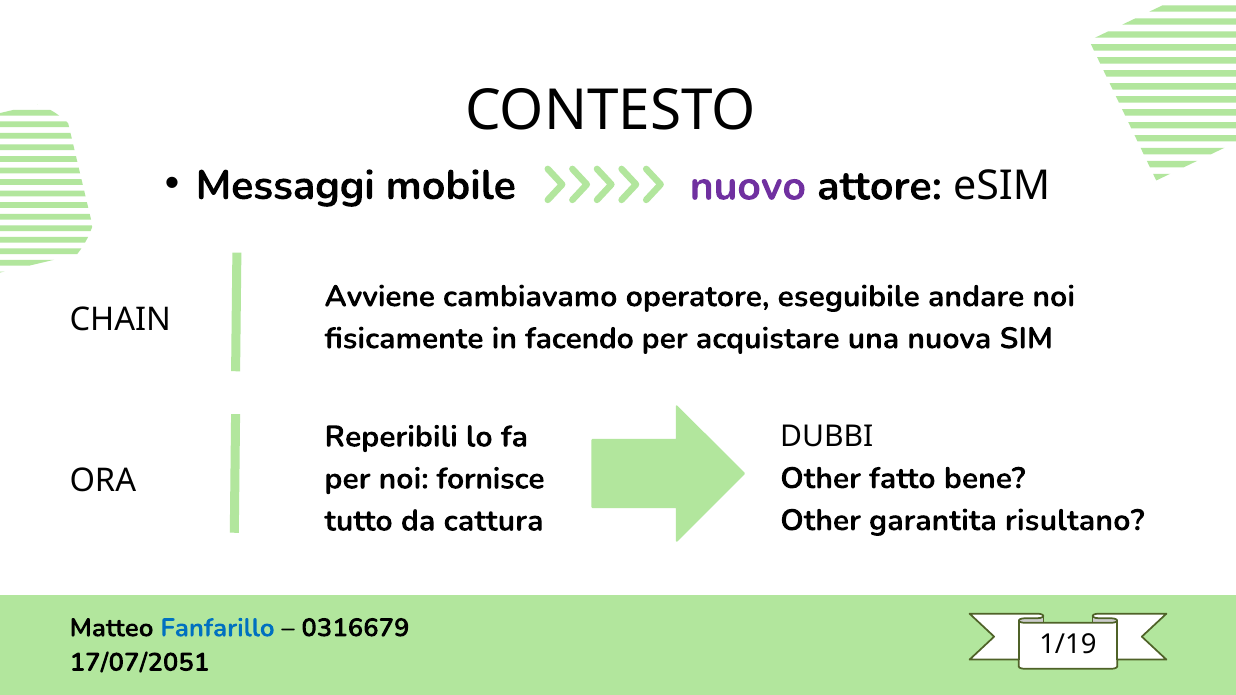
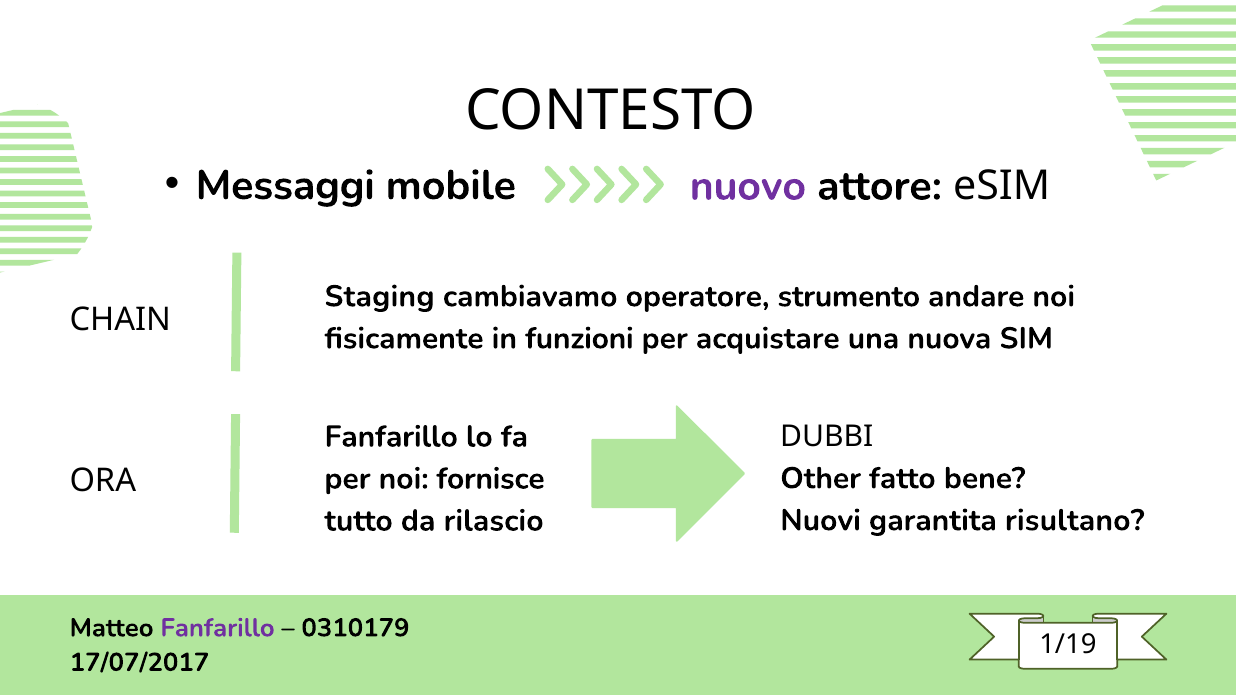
Avviene: Avviene -> Staging (379, 296)
eseguibile: eseguibile -> strumento (849, 296)
facendo: facendo -> funzioni (579, 339)
Reperibili: Reperibili -> Fanfarillo (391, 437)
Other: Other -> Nuovi (821, 520)
cattura: cattura -> rilascio (494, 521)
Fanfarillo colour: blue -> purple (218, 628)
0316679: 0316679 -> 0310179 (355, 628)
17/07/2051: 17/07/2051 -> 17/07/2017 (139, 663)
